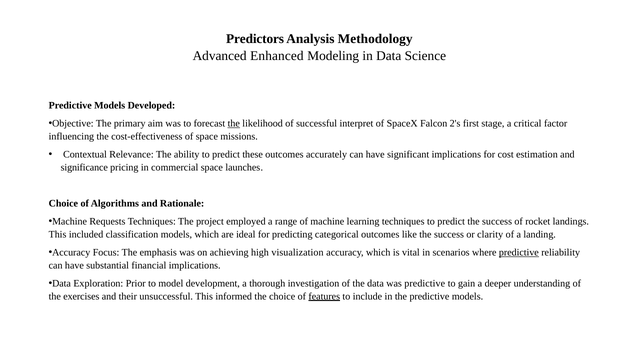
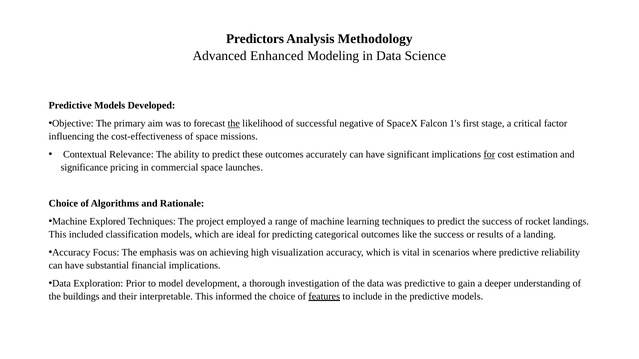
interpret: interpret -> negative (356, 124)
2's: 2's -> 1's (455, 124)
for underline: none -> present (489, 155)
Requests: Requests -> Explored (108, 222)
clarity: clarity -> results (490, 235)
predictive underline: present -> none (519, 253)
exercises: exercises -> buildings (81, 297)
unsuccessful: unsuccessful -> interpretable (166, 297)
